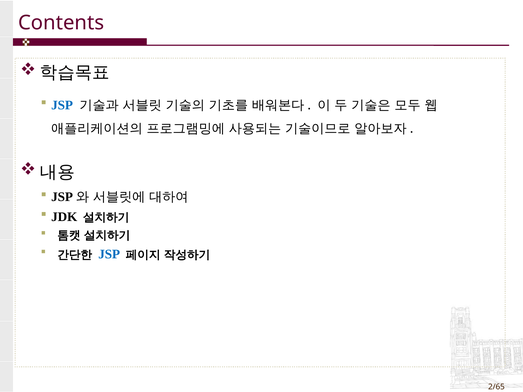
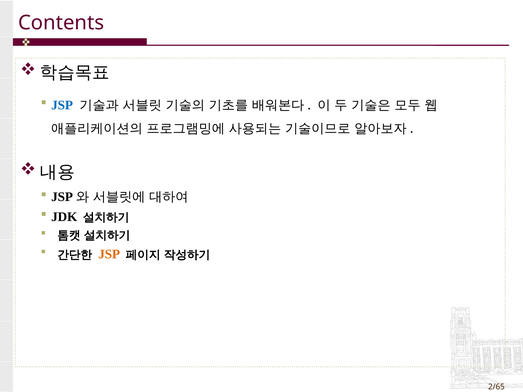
JSP colour: blue -> orange (109, 254)
